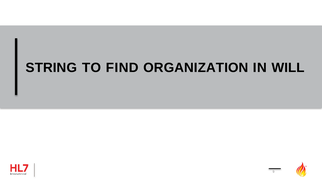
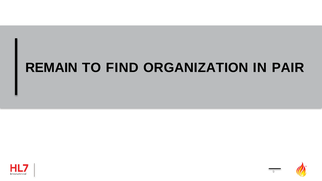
STRING: STRING -> REMAIN (51, 68)
WILL: WILL -> PAIR (288, 68)
